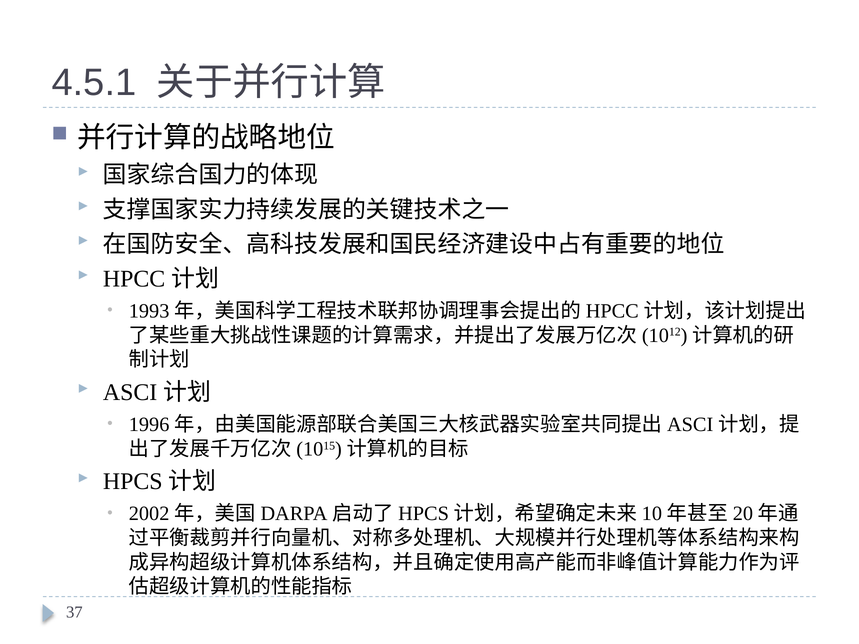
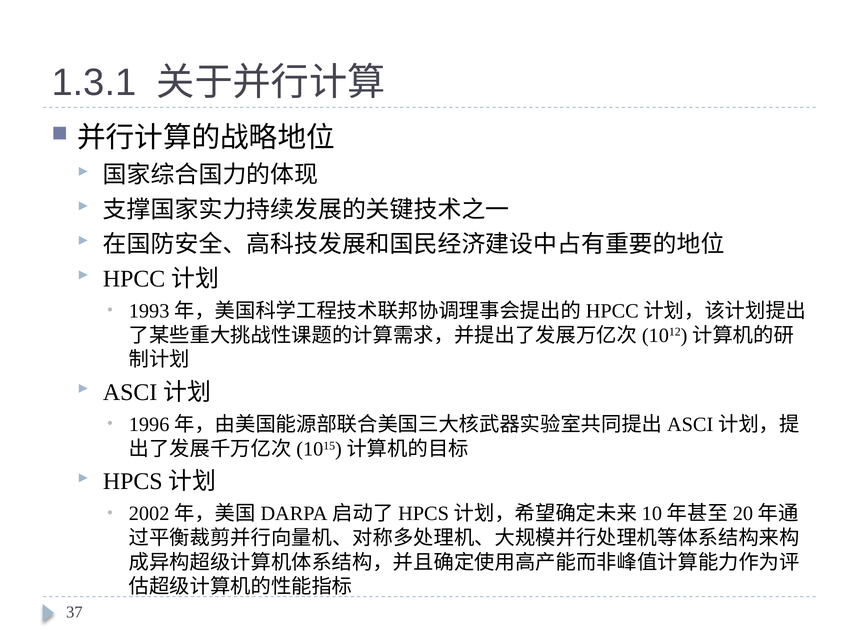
4.5.1: 4.5.1 -> 1.3.1 (94, 83)
